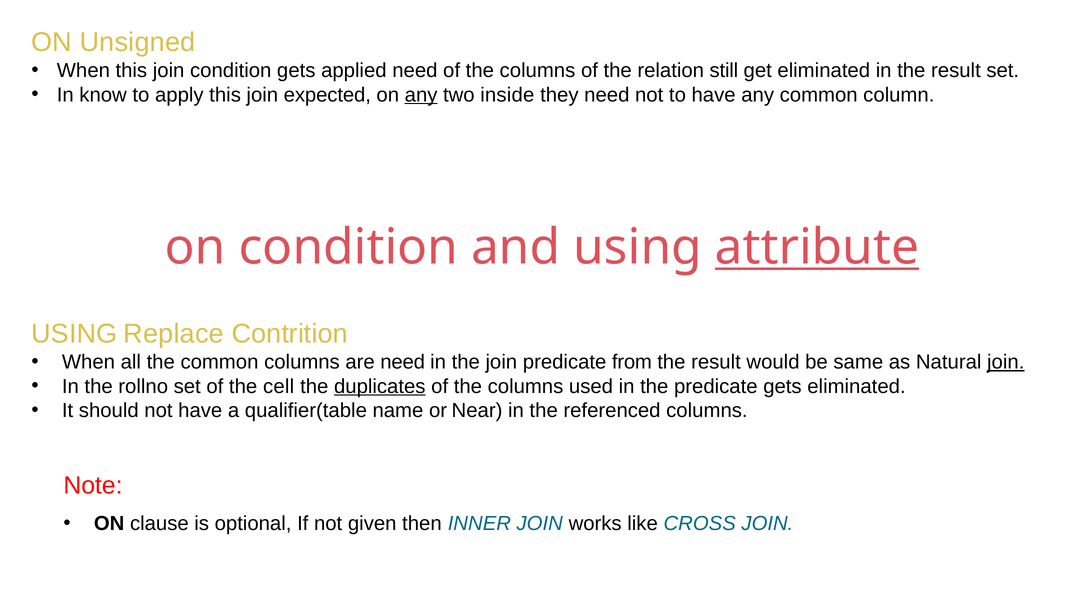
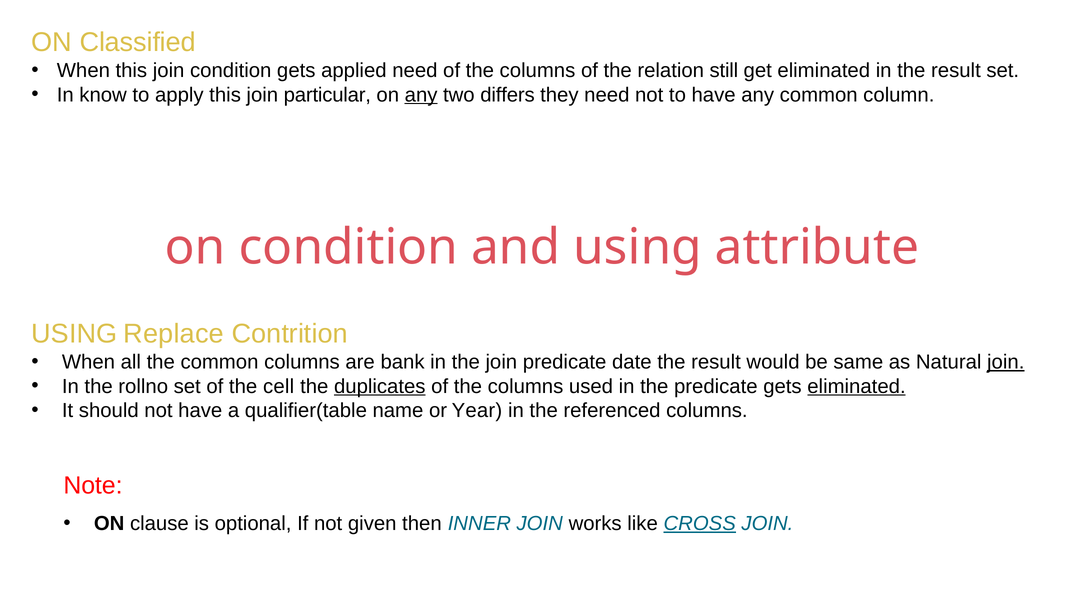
Unsigned: Unsigned -> Classified (138, 42)
expected: expected -> particular (327, 95)
inside: inside -> differs (508, 95)
attribute underline: present -> none (817, 248)
are need: need -> bank (403, 362)
from: from -> date (632, 362)
eliminated underline: none -> present (856, 387)
Near: Near -> Year (477, 411)
CROSS underline: none -> present (700, 524)
